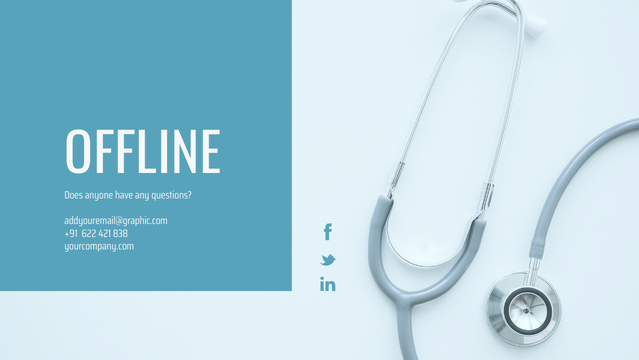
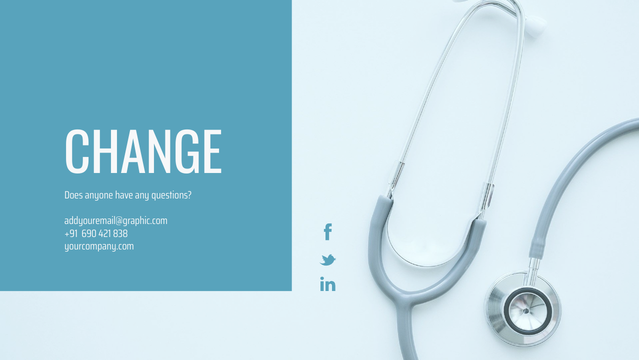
OFFLINE: OFFLINE -> CHANGE (143, 156)
622: 622 -> 690 (89, 233)
